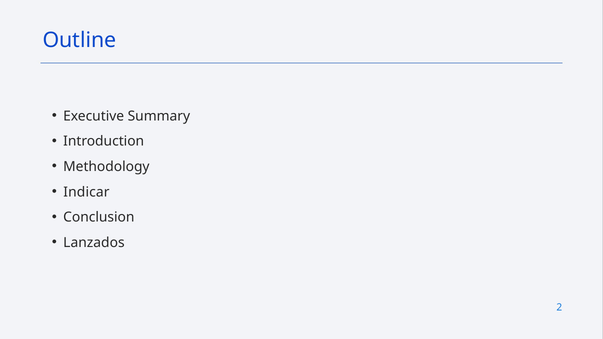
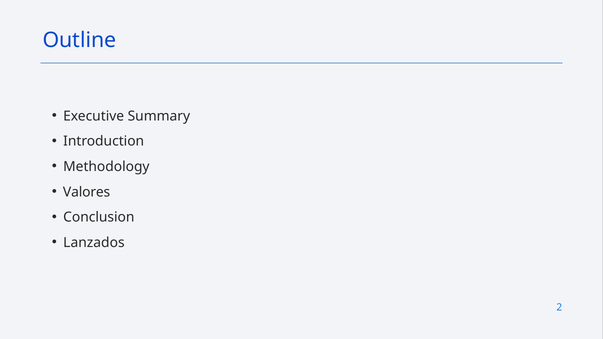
Indicar: Indicar -> Valores (87, 192)
